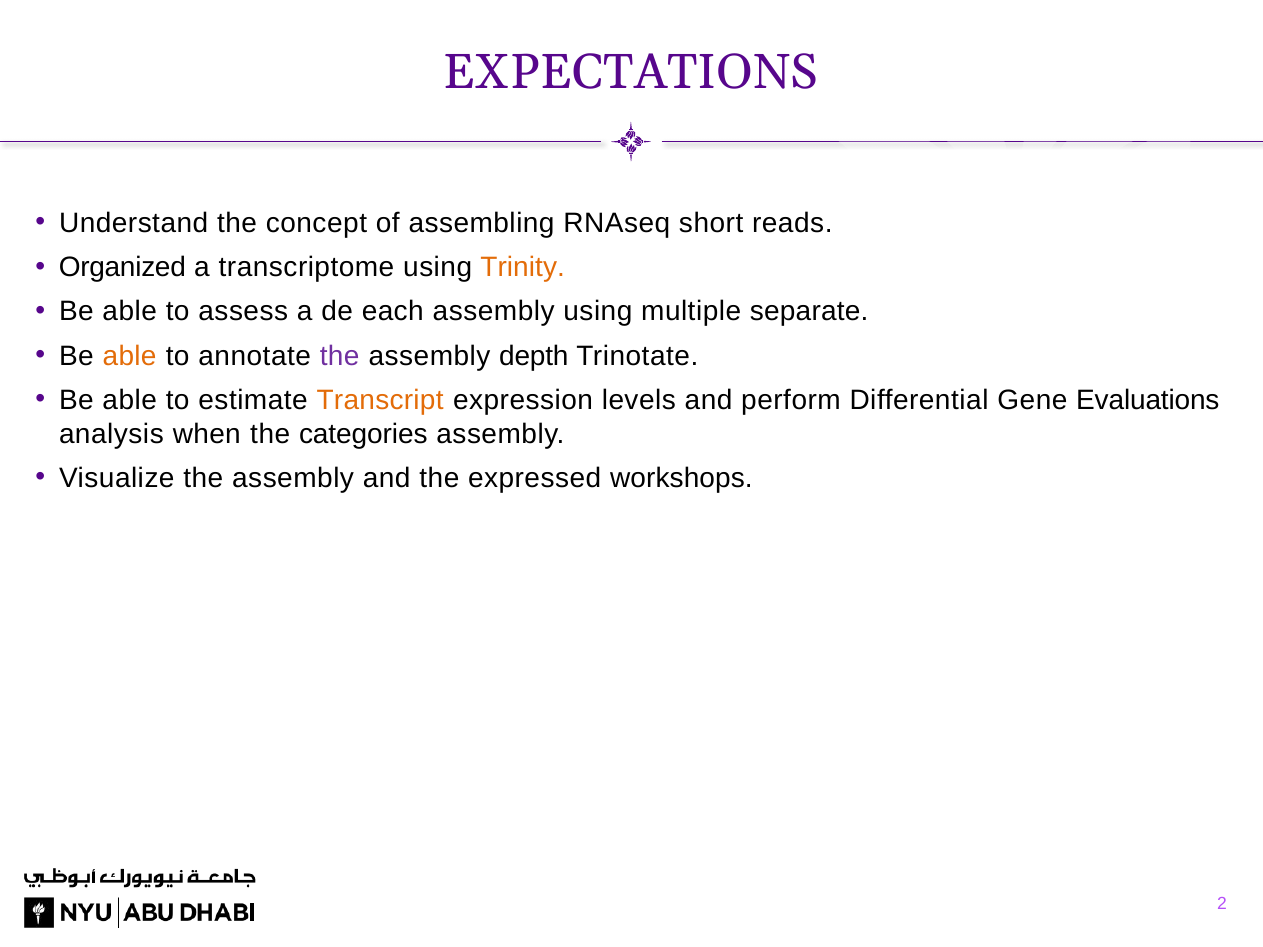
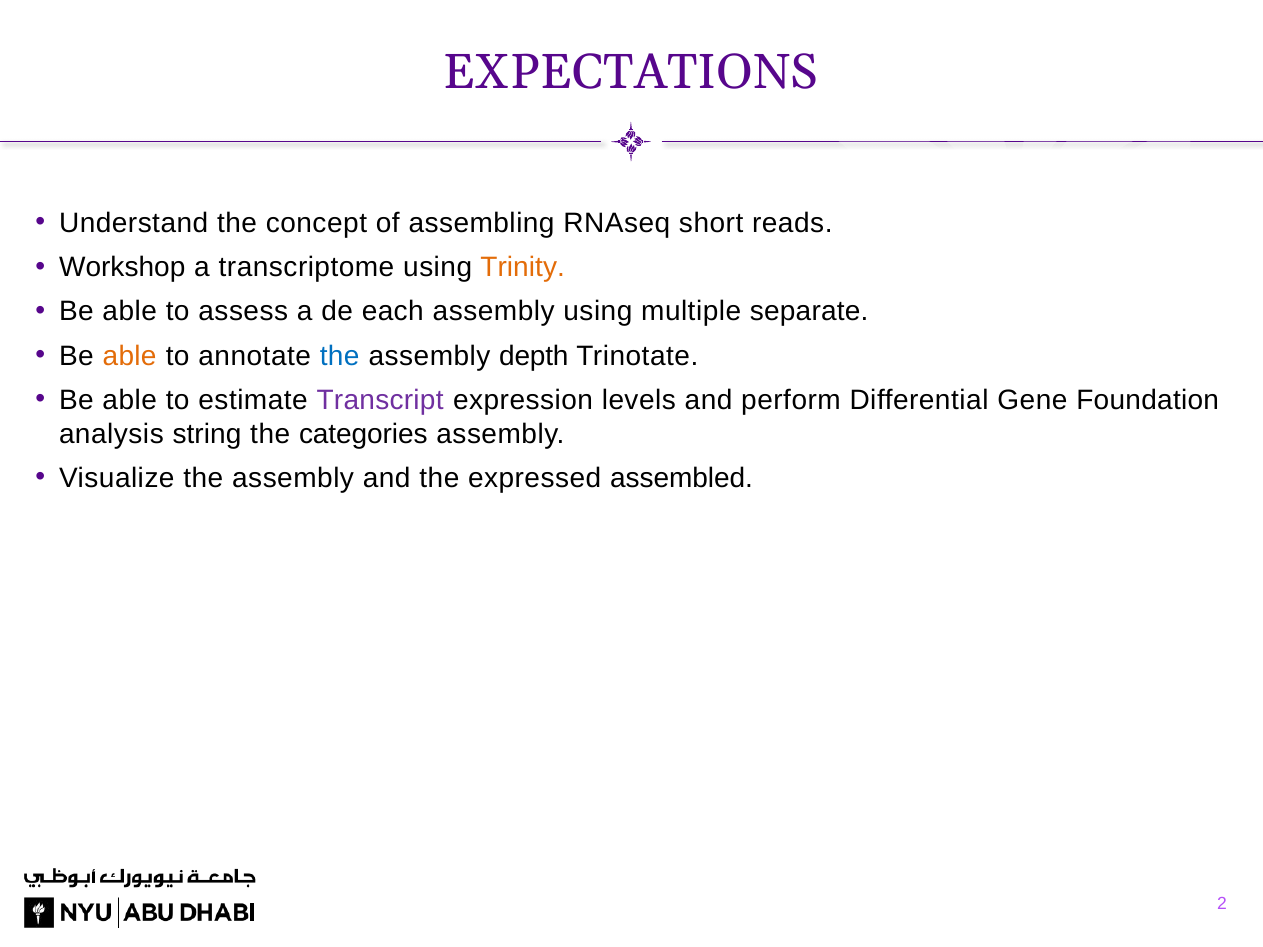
Organized: Organized -> Workshop (122, 268)
the colour: purple -> blue (340, 356)
Transcript colour: orange -> purple (380, 400)
Evaluations: Evaluations -> Foundation (1148, 400)
when: when -> string (207, 434)
workshops: workshops -> assembled (681, 478)
